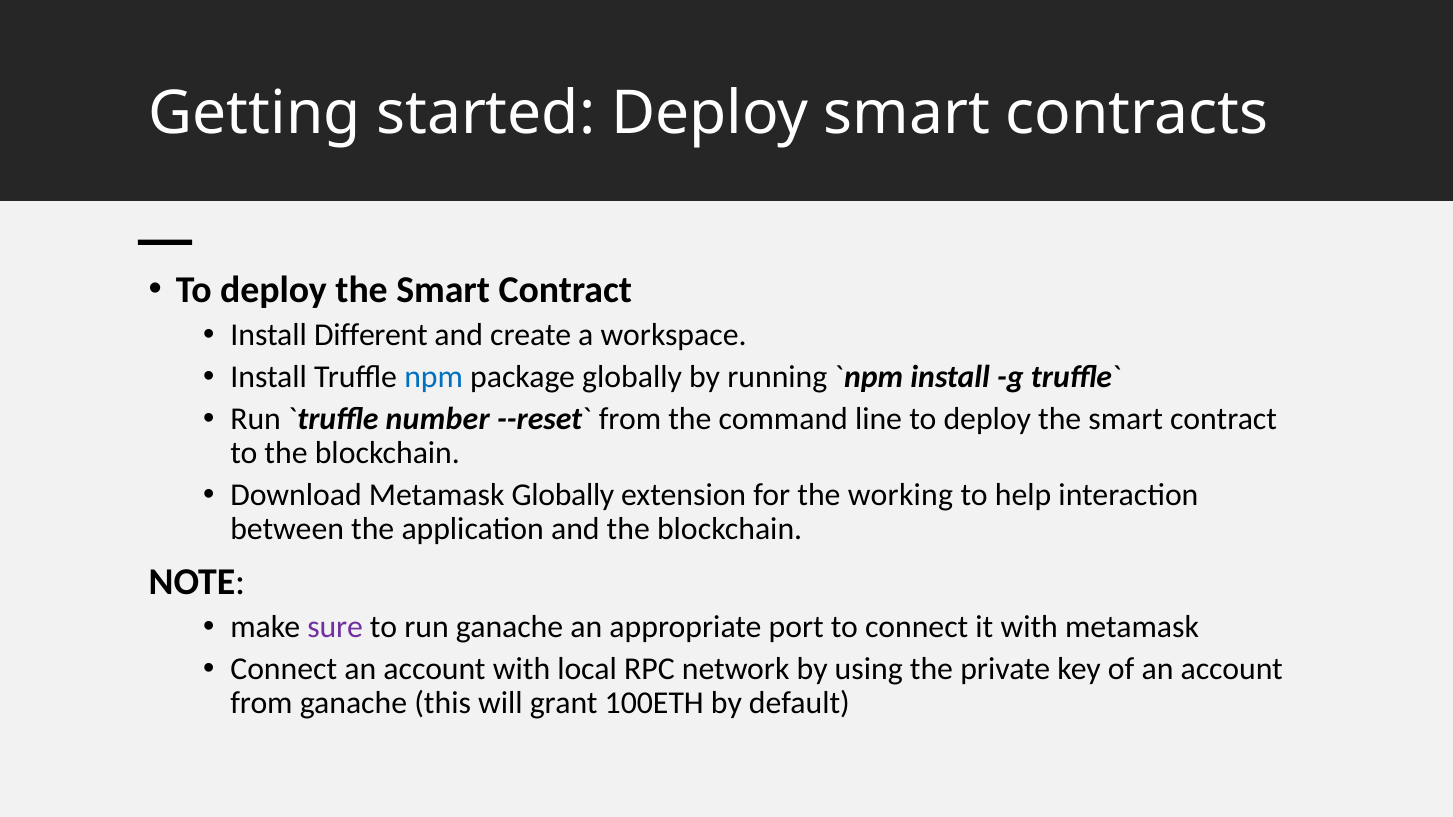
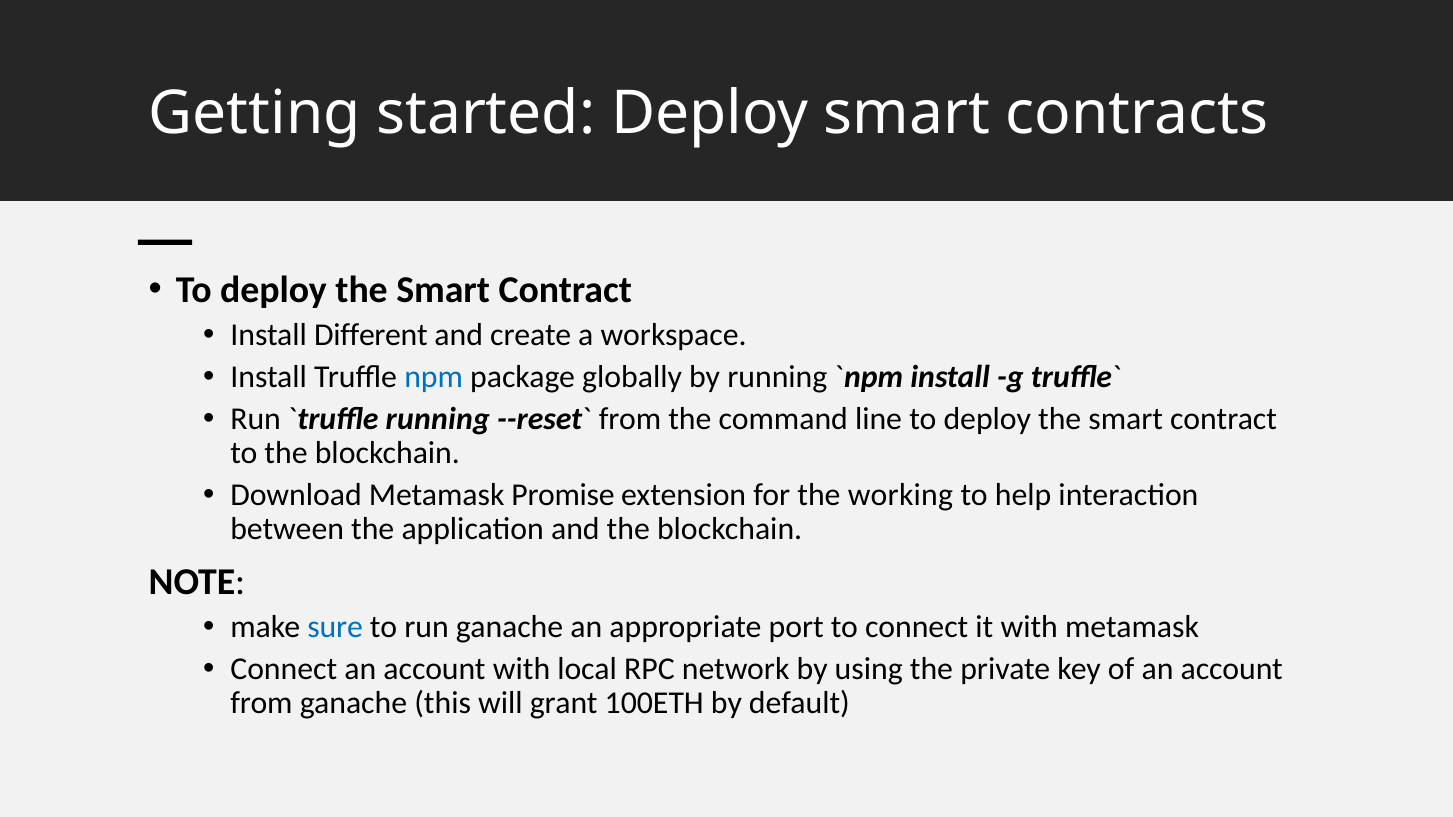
number: number -> running (438, 419)
Metamask Globally: Globally -> Promise (563, 495)
sure colour: purple -> blue (335, 627)
